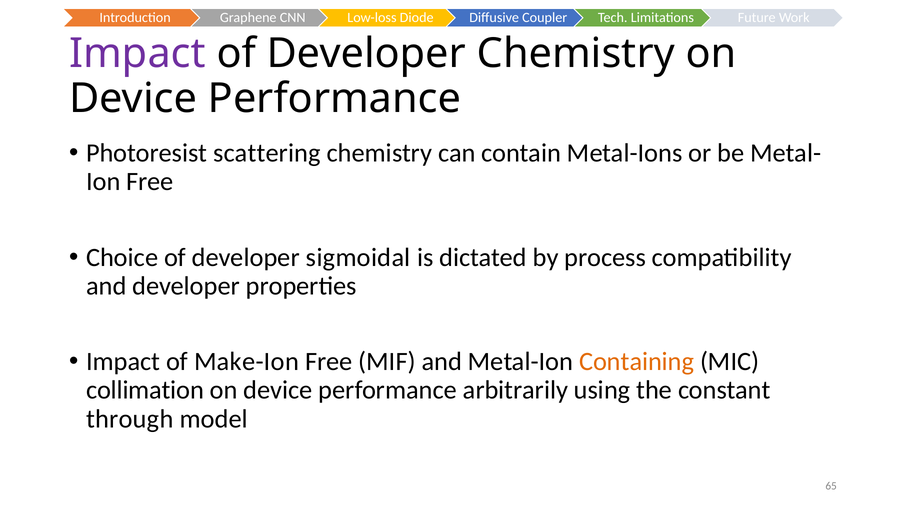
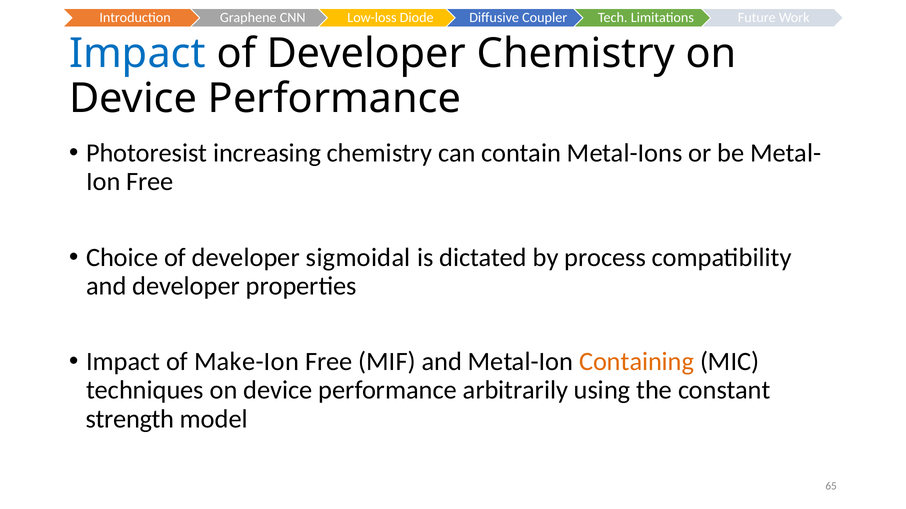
Impact colour: purple -> blue (137, 54)
scattering: scattering -> increasing (267, 153)
collimation: collimation -> techniques (145, 391)
through: through -> strength (130, 419)
